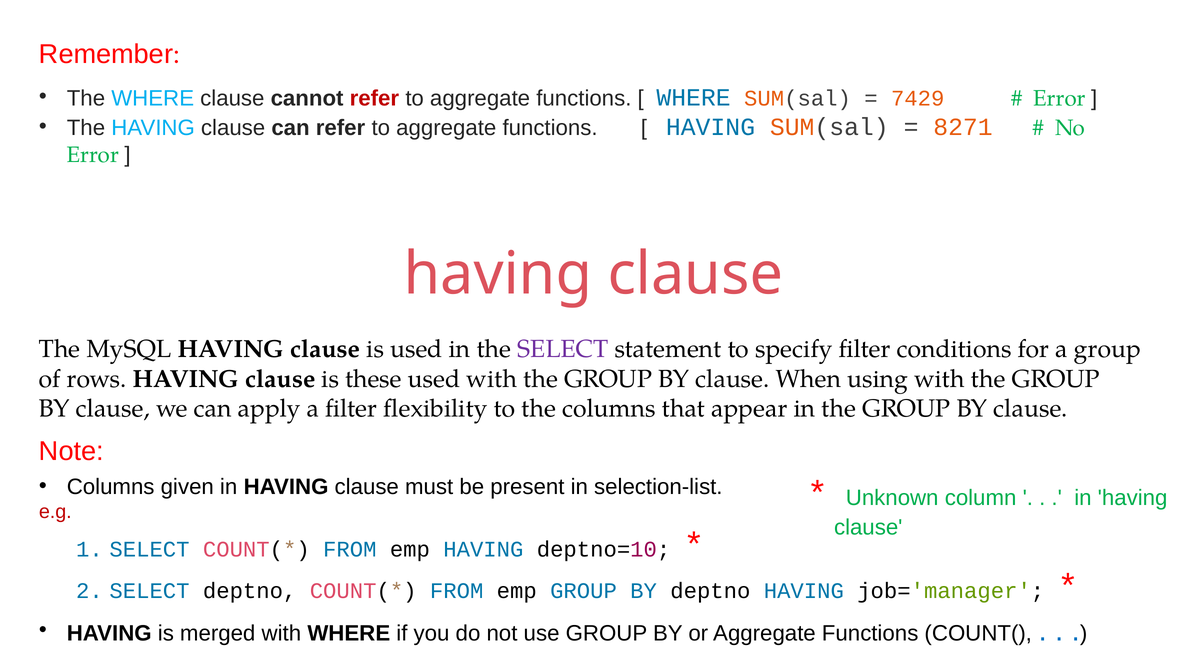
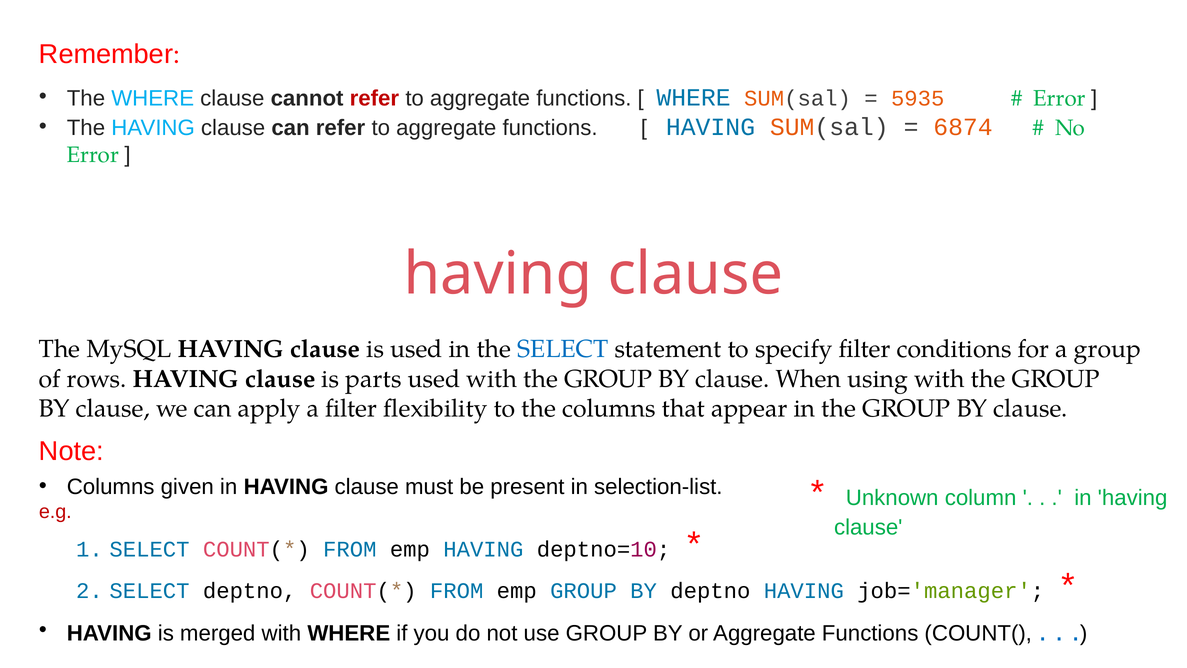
7429: 7429 -> 5935 (918, 98)
8271: 8271 -> 6874 (963, 127)
SELECT colour: purple -> blue (563, 349)
these: these -> parts (373, 379)
